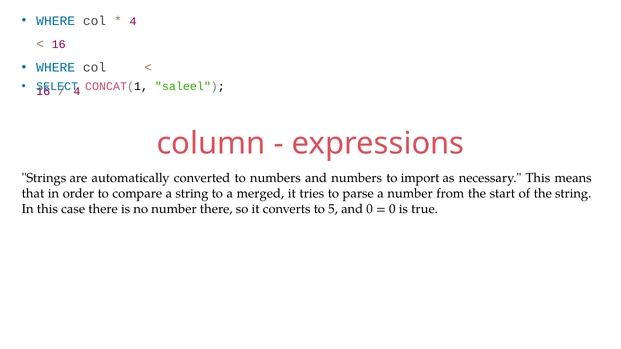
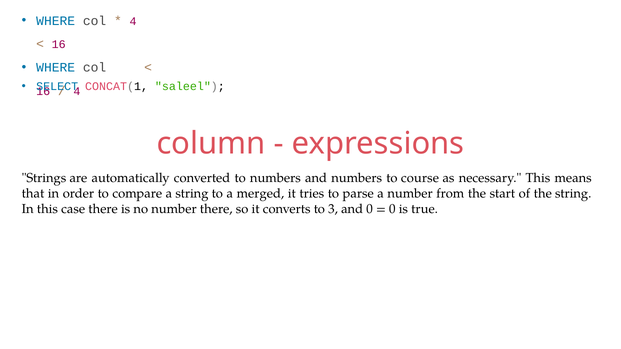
import: import -> course (420, 178)
5: 5 -> 3 (333, 209)
